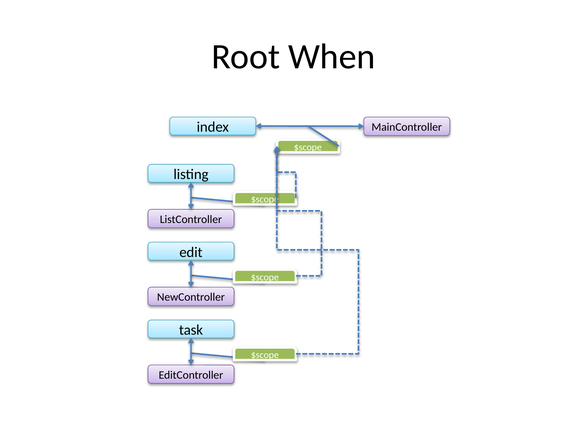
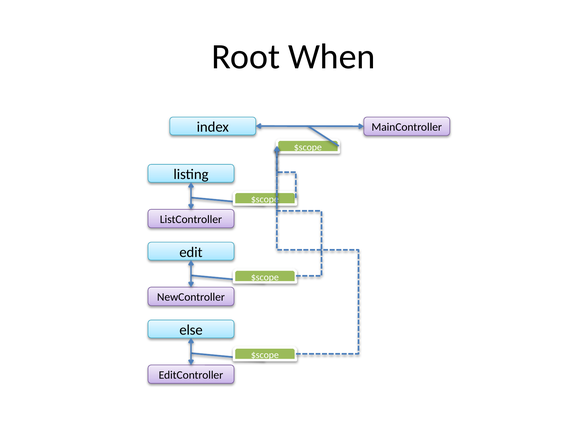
task: task -> else (191, 330)
